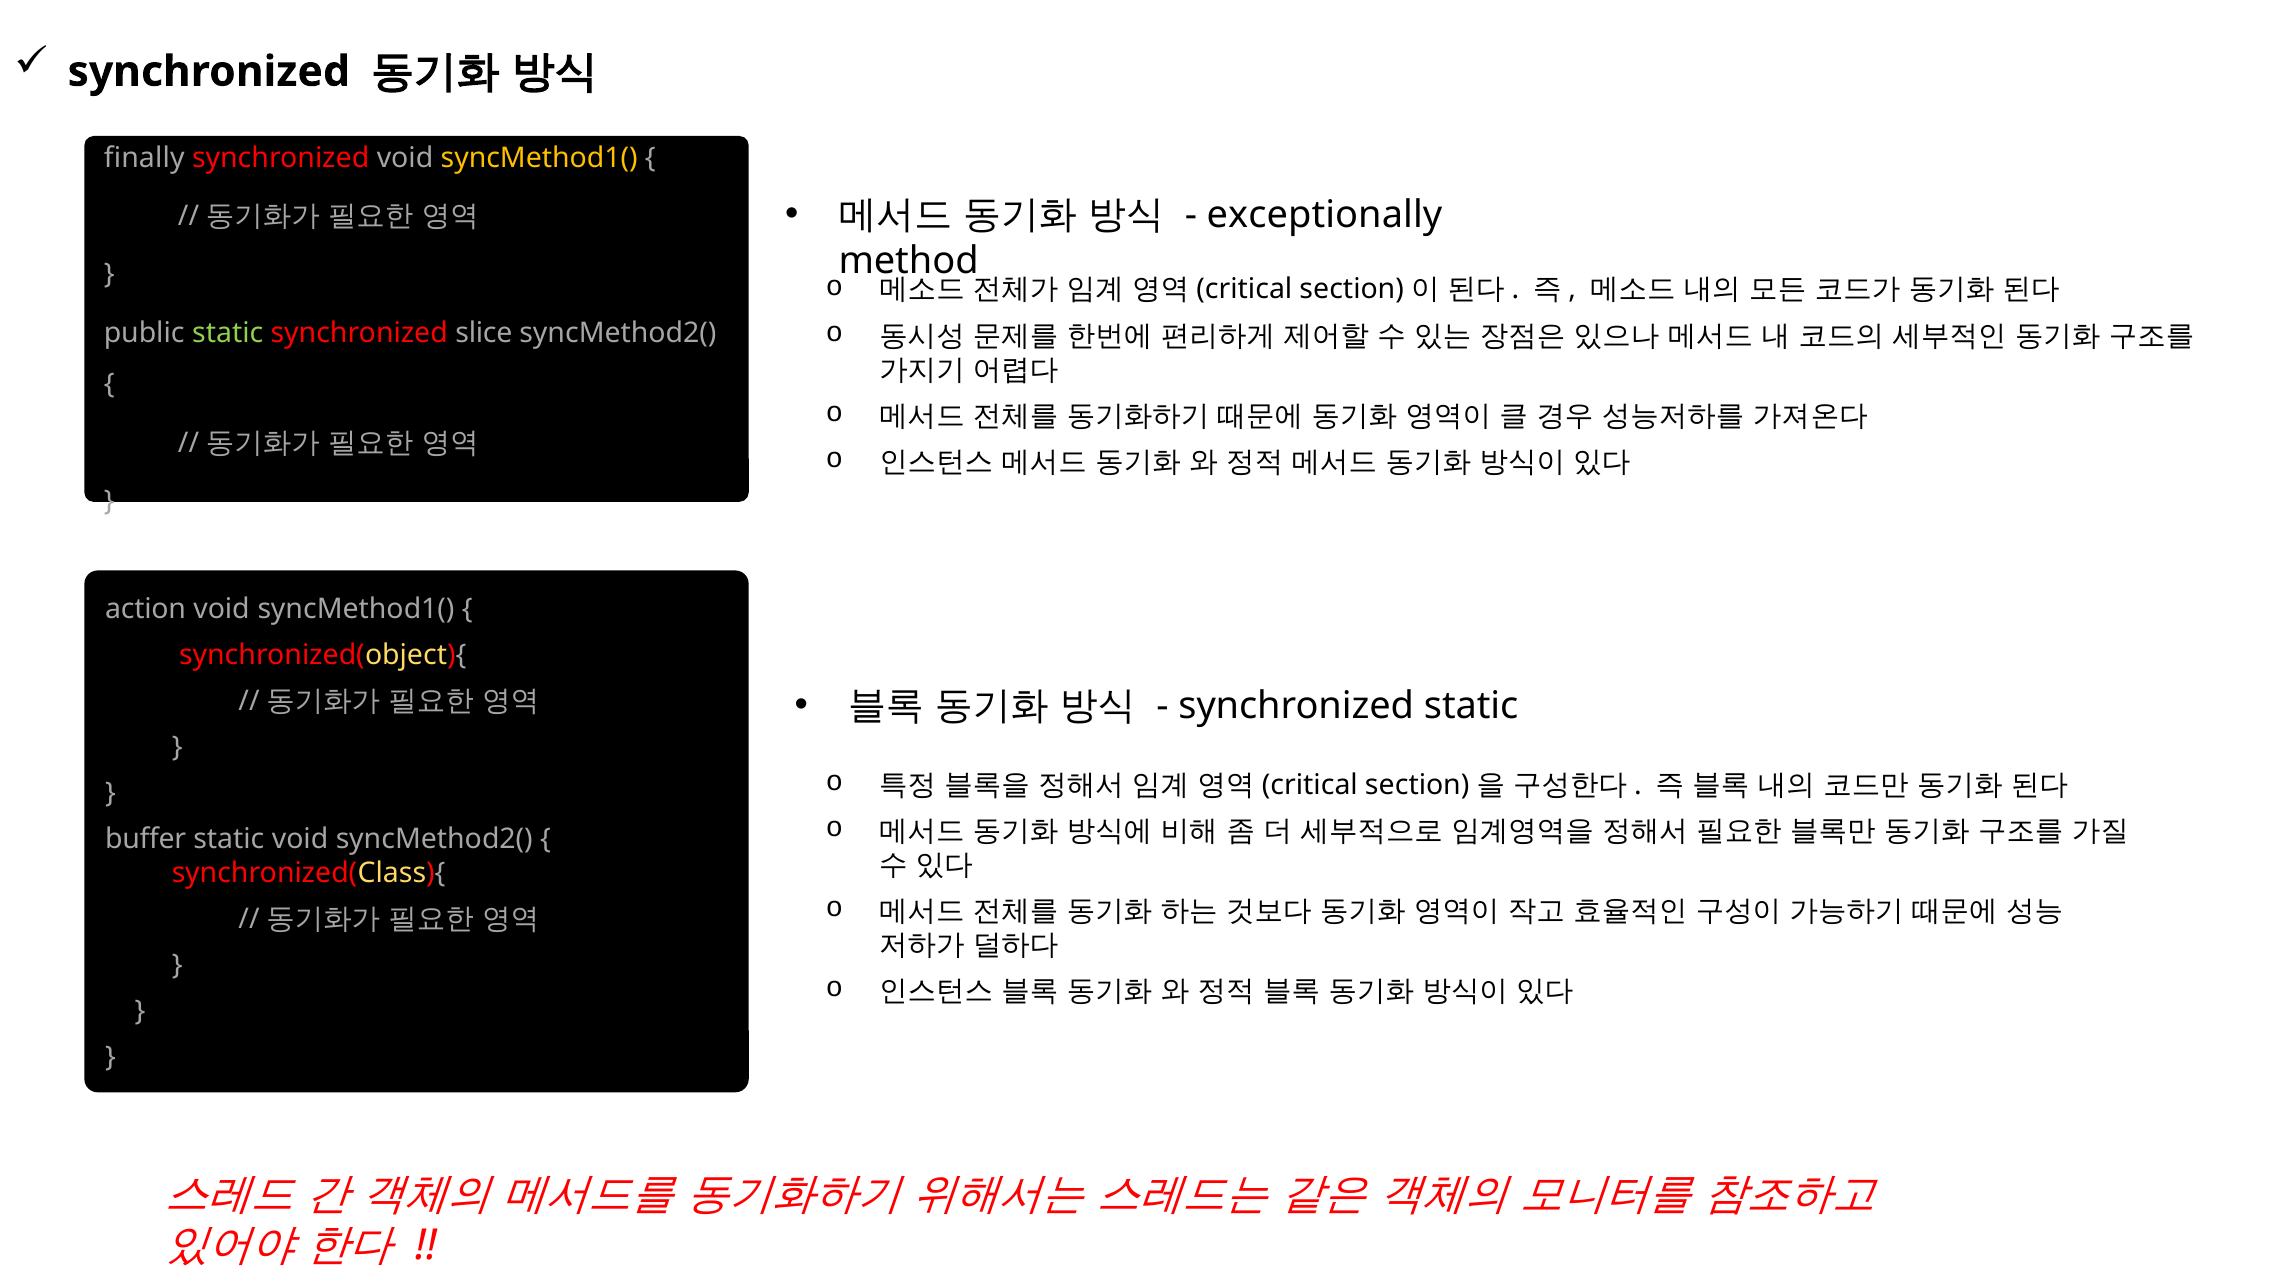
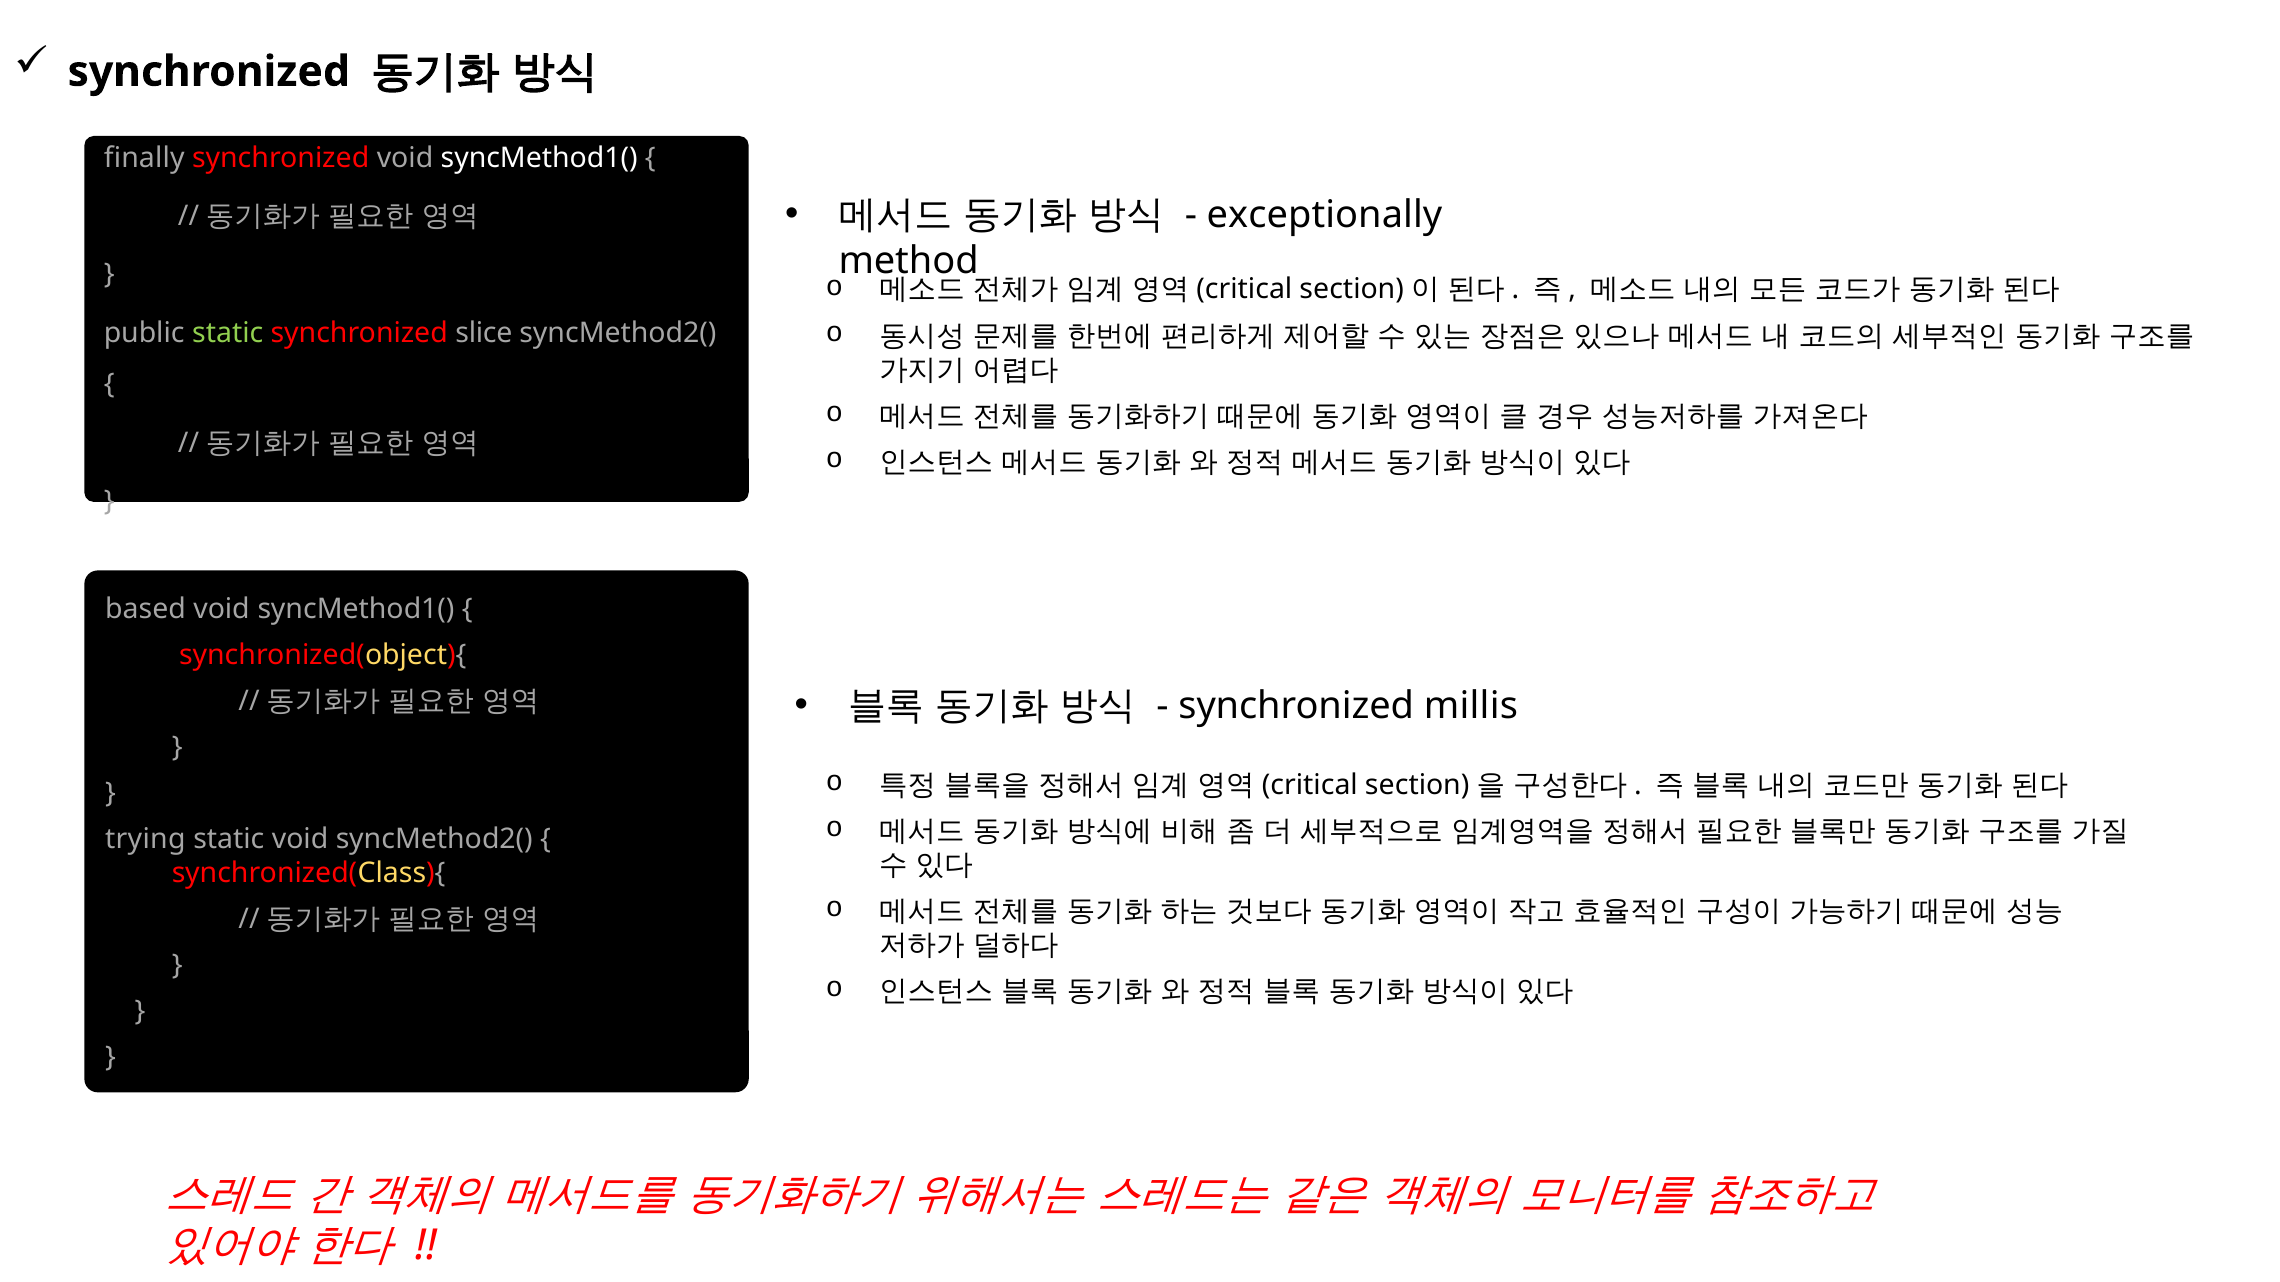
syncMethod1( colour: yellow -> white (539, 158)
action: action -> based (145, 609)
synchronized static: static -> millis (1471, 707)
buffer: buffer -> trying (145, 840)
